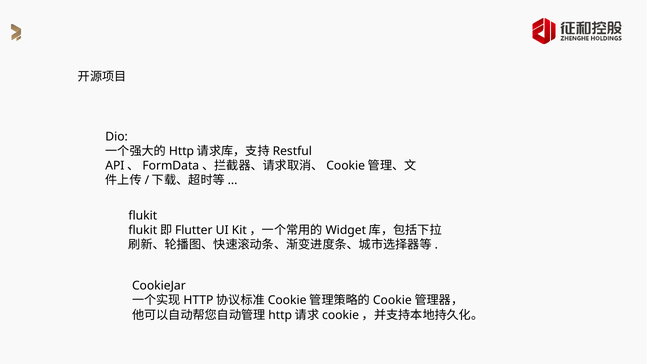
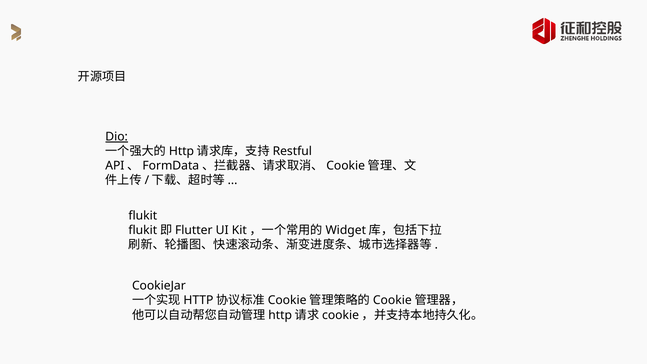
Dio underline: none -> present (117, 137)
